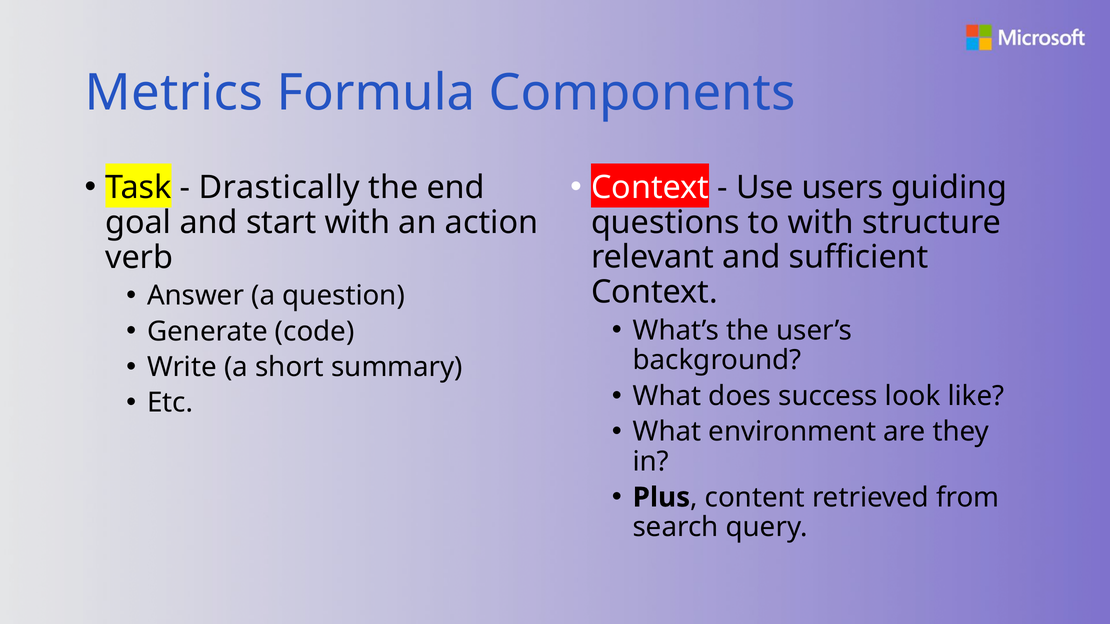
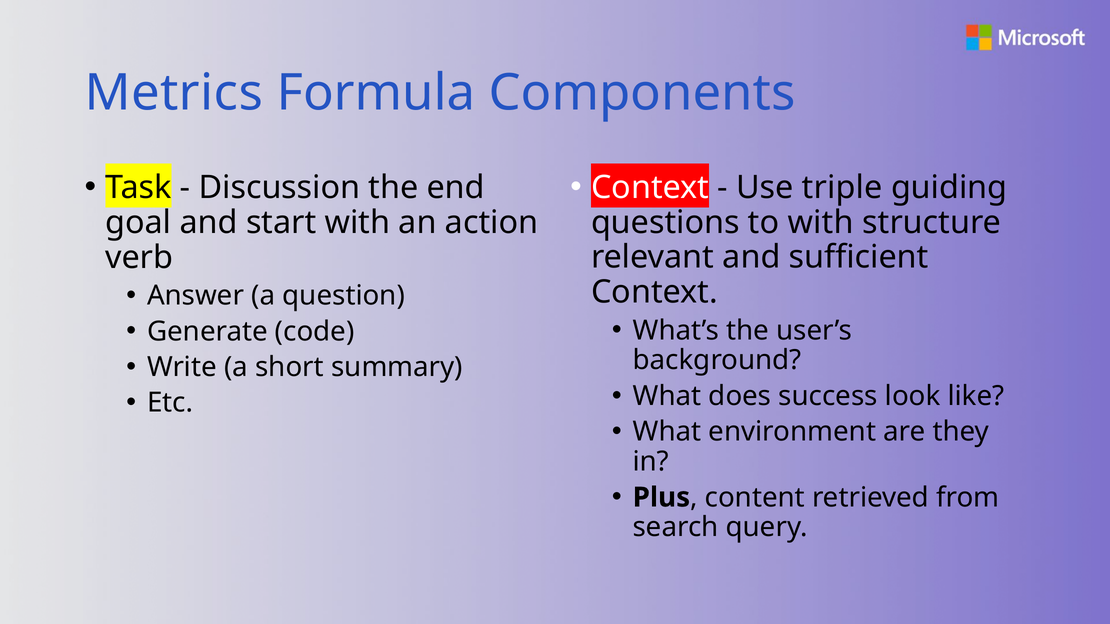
users: users -> triple (842, 188)
Drastically: Drastically -> Discussion (279, 188)
